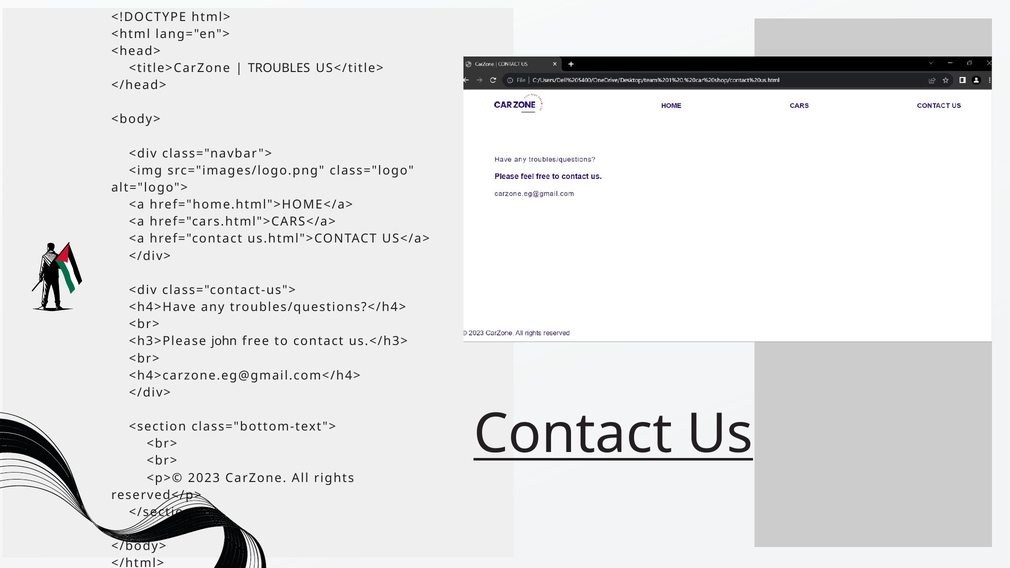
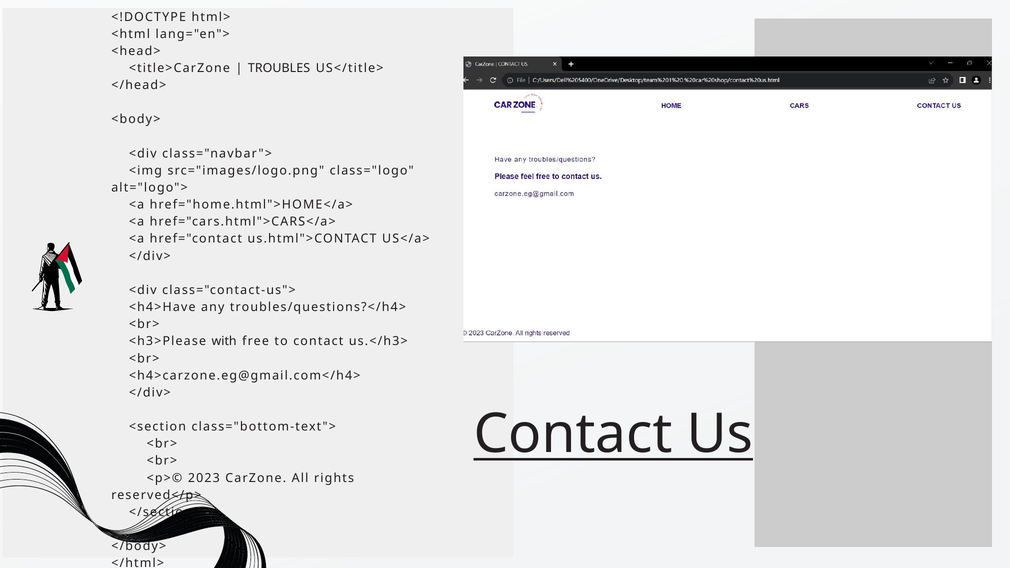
john: john -> with (224, 341)
